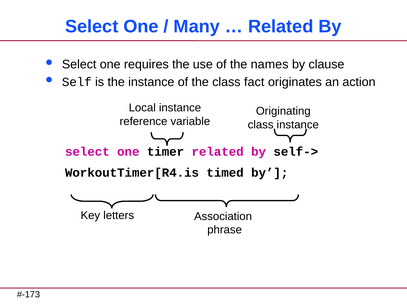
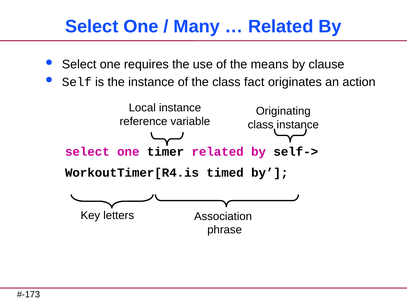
names: names -> means (270, 65)
